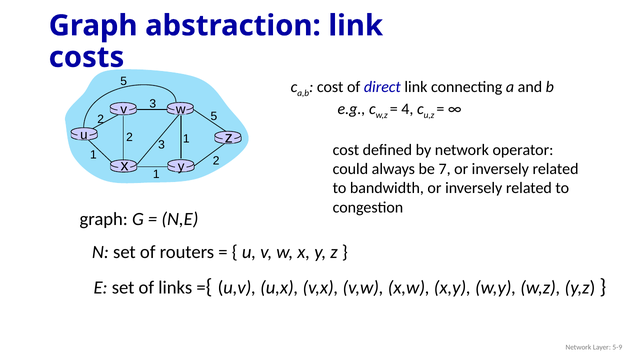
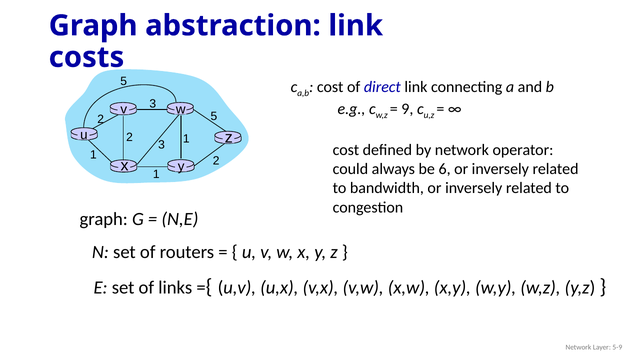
4: 4 -> 9 (407, 109)
7: 7 -> 6 (445, 169)
